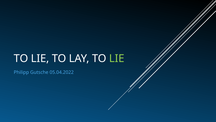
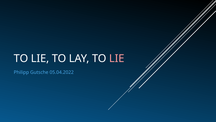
LIE colour: light green -> pink (117, 58)
